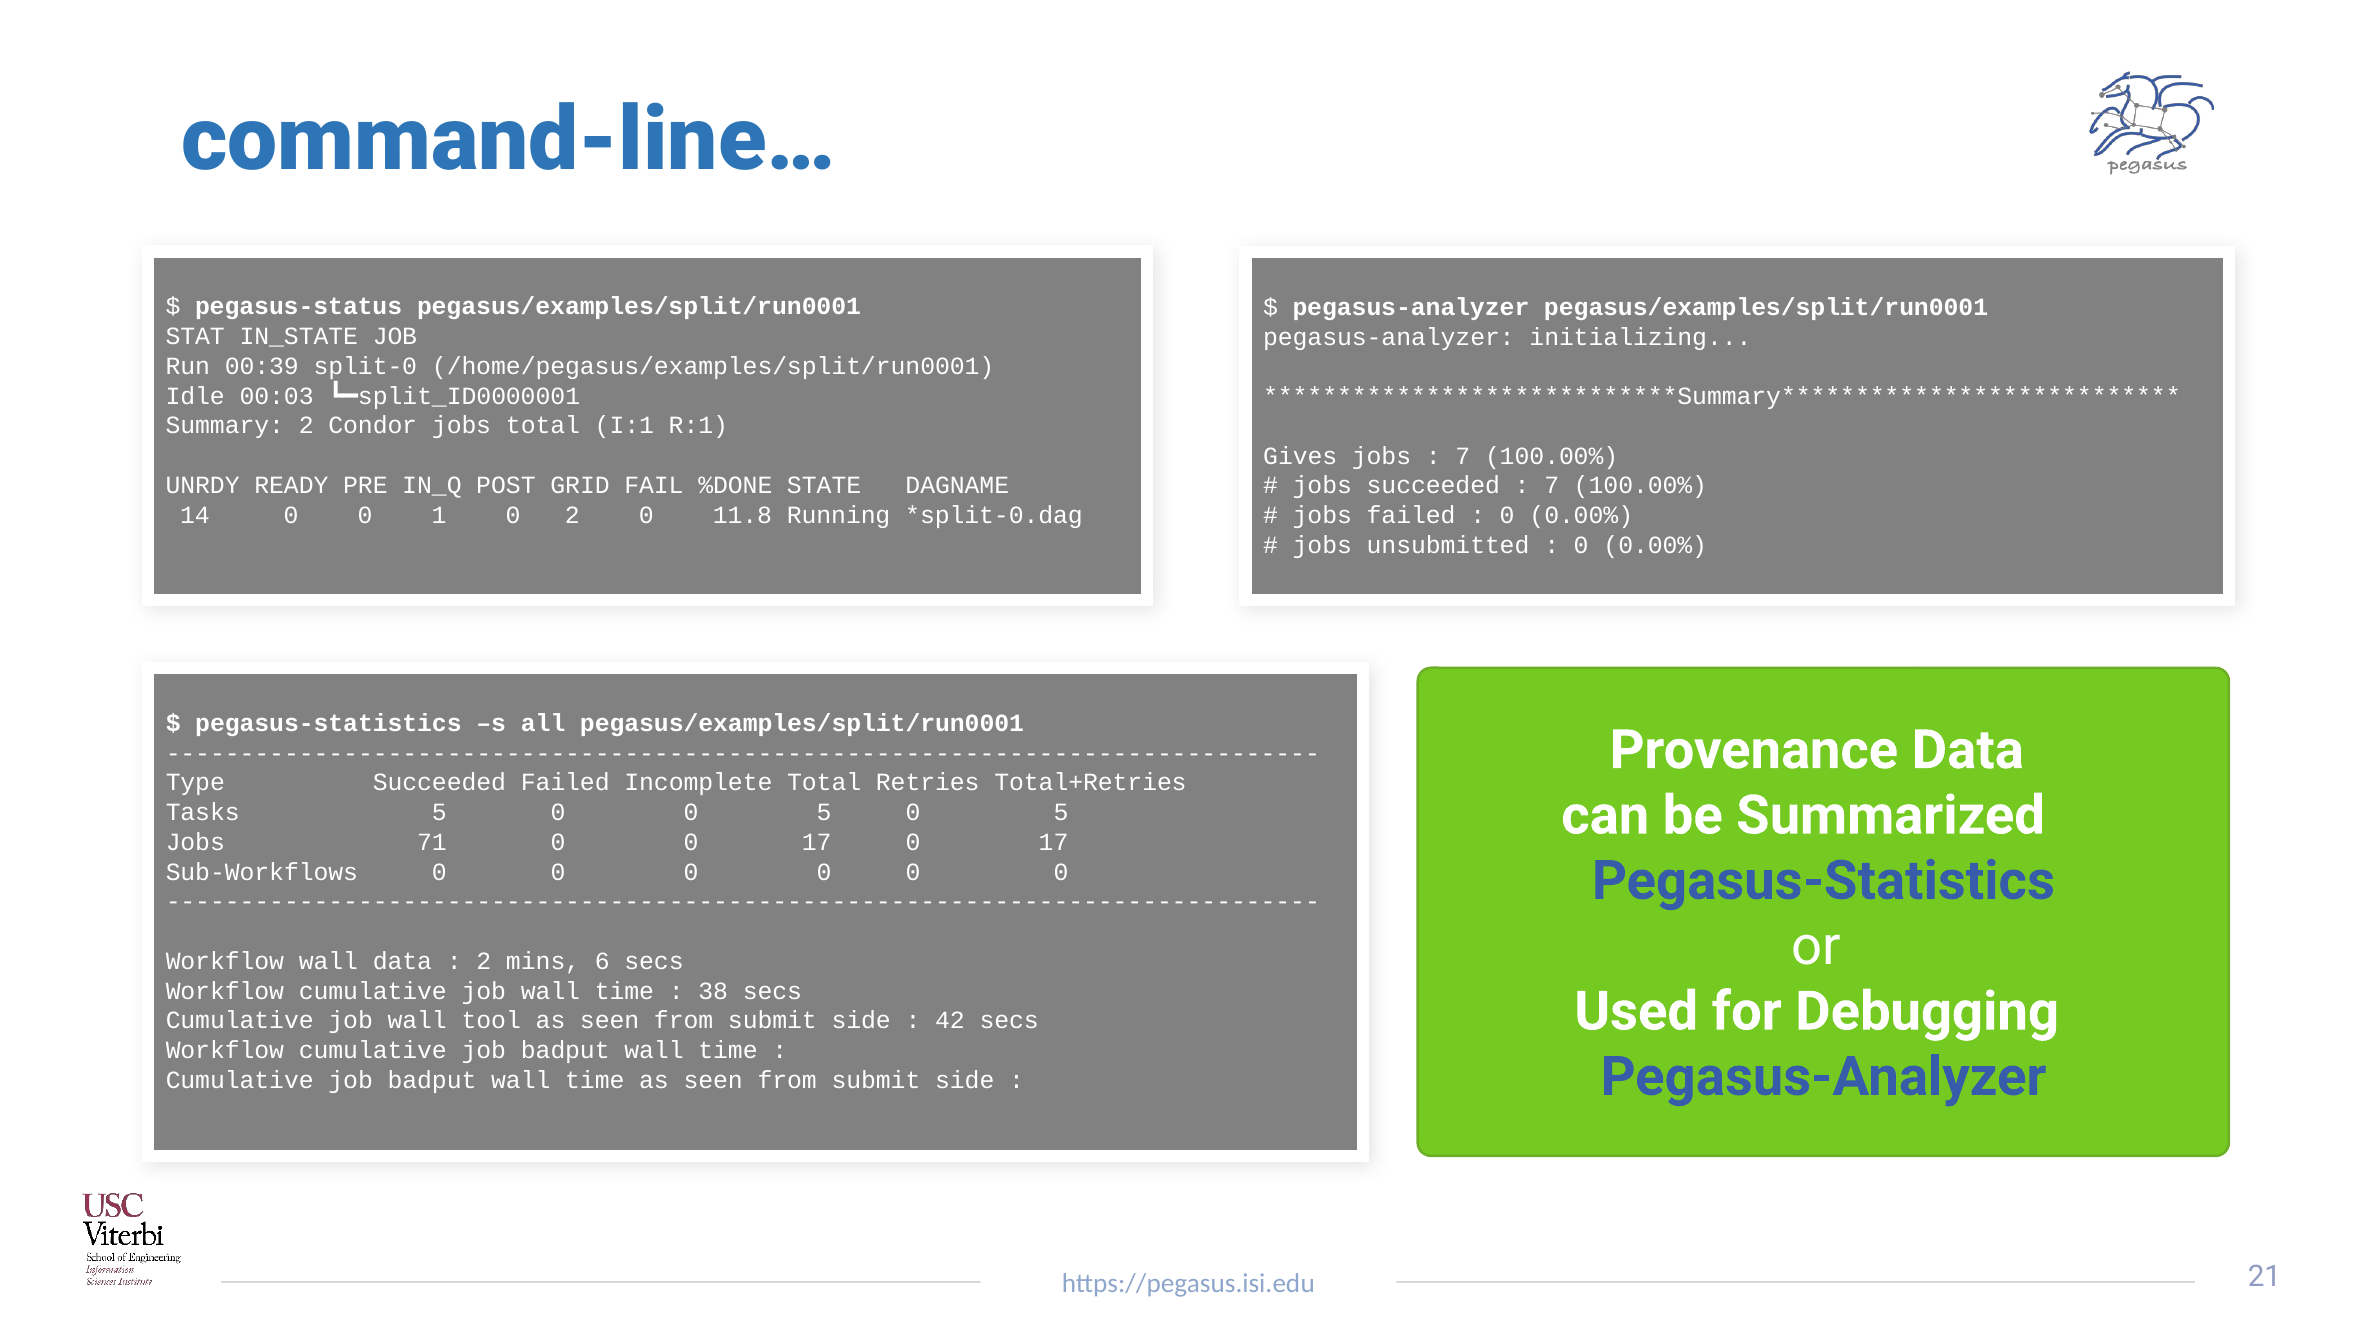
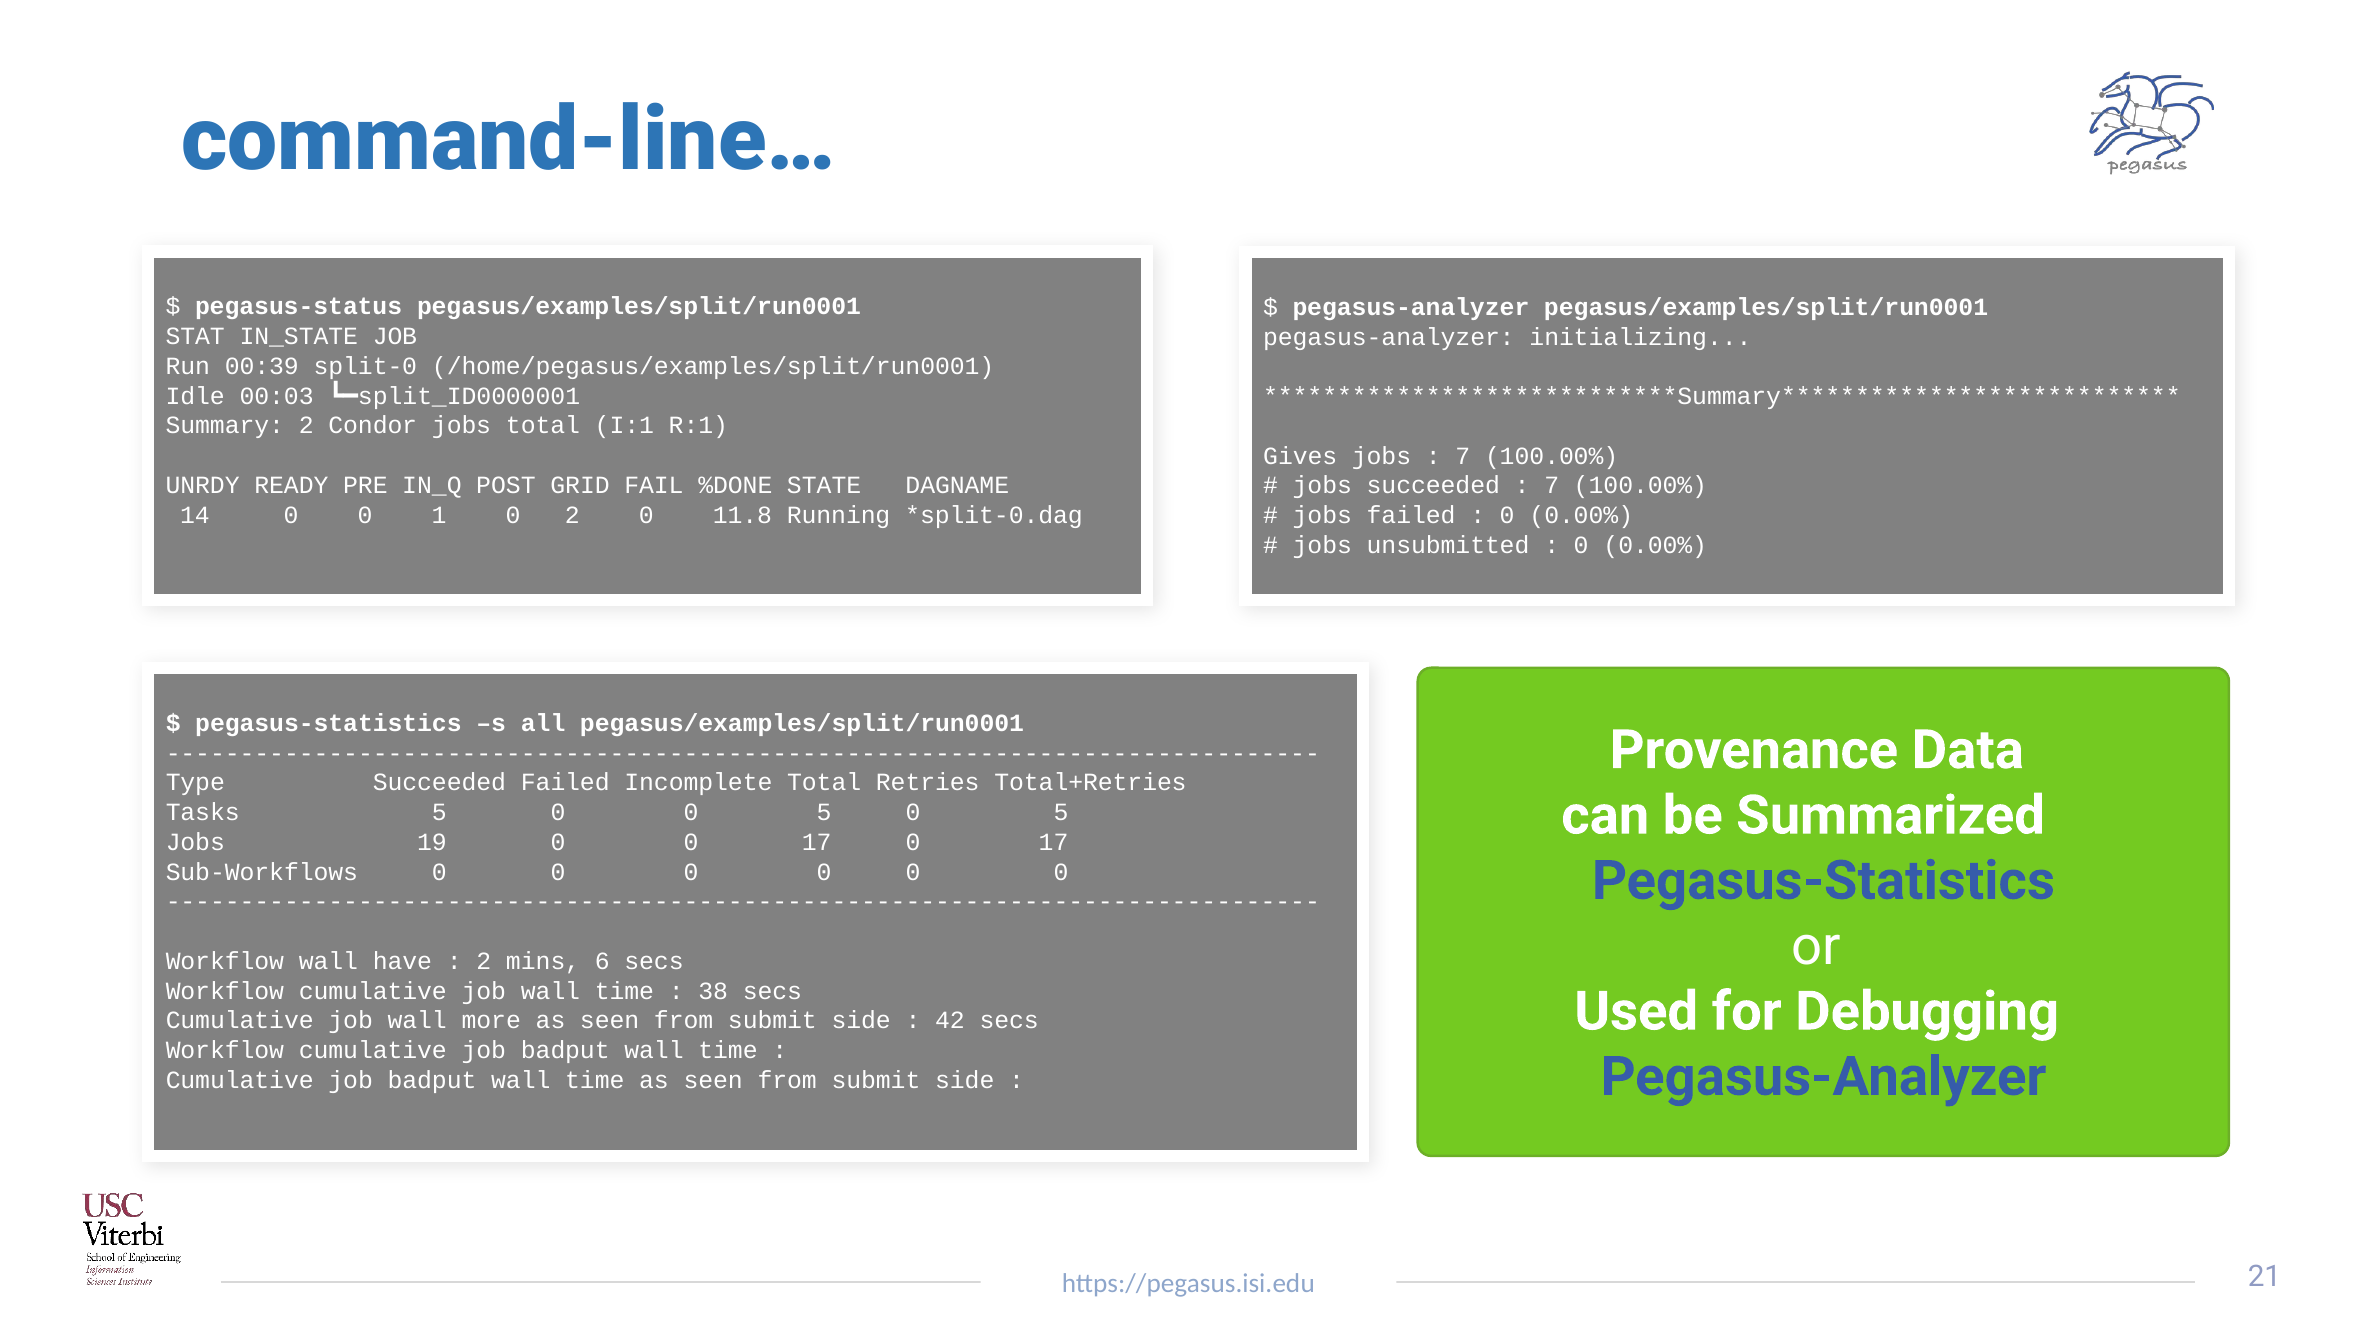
71: 71 -> 19 (432, 842)
wall data: data -> have (402, 961)
tool: tool -> more (491, 1021)
